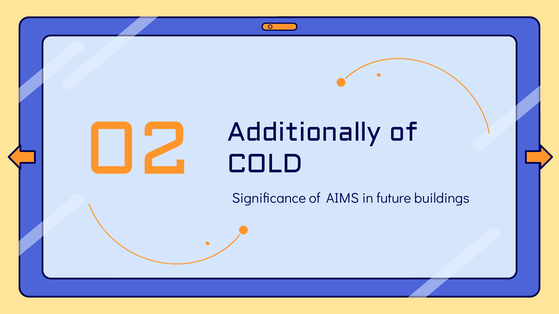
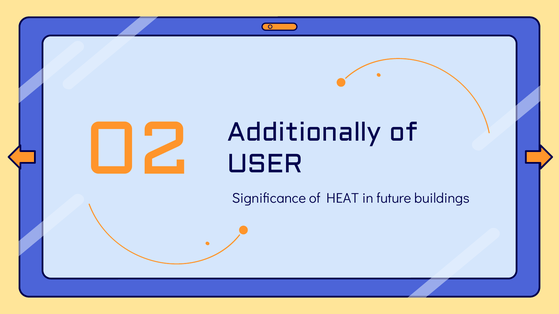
COLD: COLD -> USER (265, 164)
AIMS: AIMS -> HEAT (343, 199)
